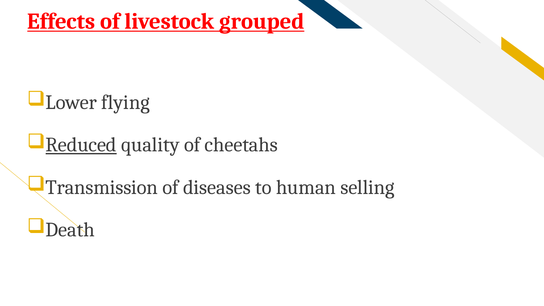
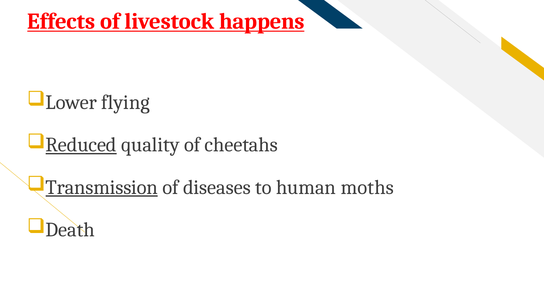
grouped: grouped -> happens (262, 21)
Transmission underline: none -> present (102, 187)
selling: selling -> moths (367, 187)
